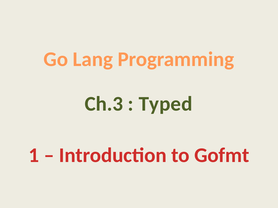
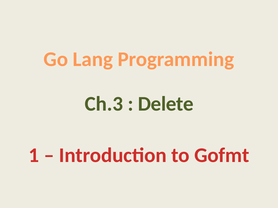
Typed: Typed -> Delete (166, 104)
